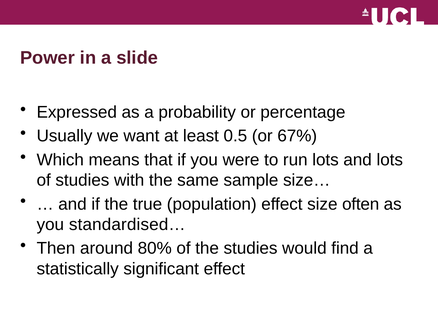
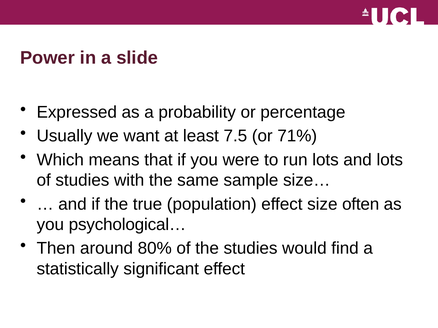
0.5: 0.5 -> 7.5 (235, 136)
67%: 67% -> 71% (297, 136)
standardised…: standardised… -> psychological… (127, 225)
